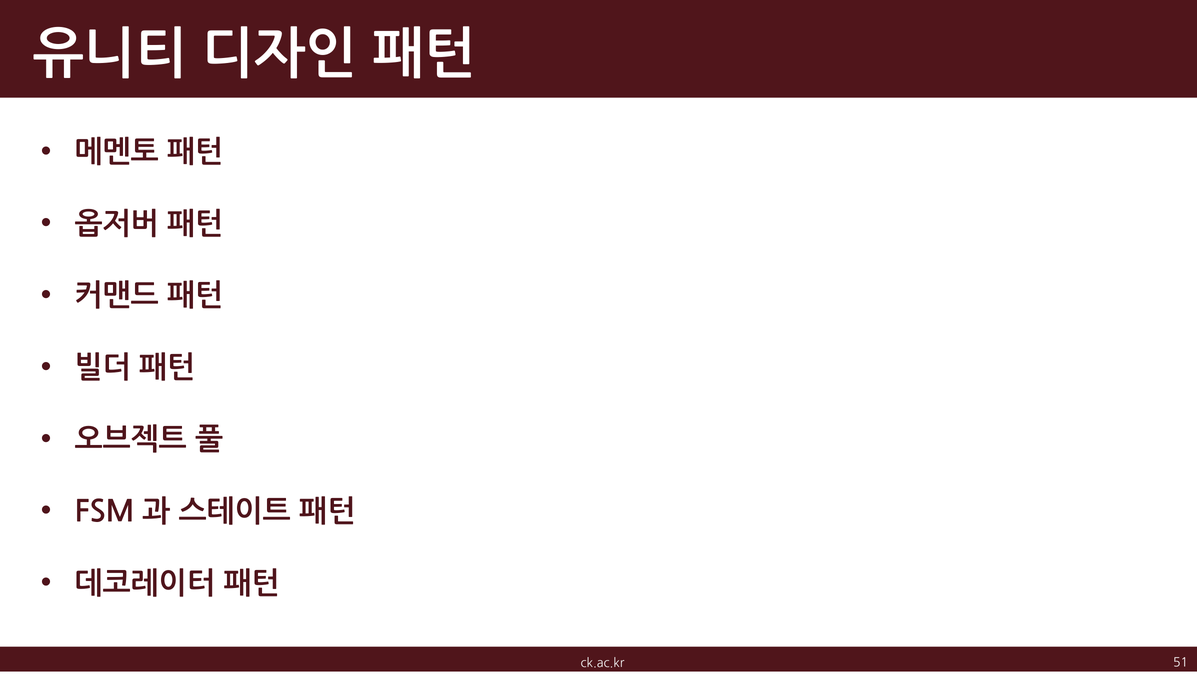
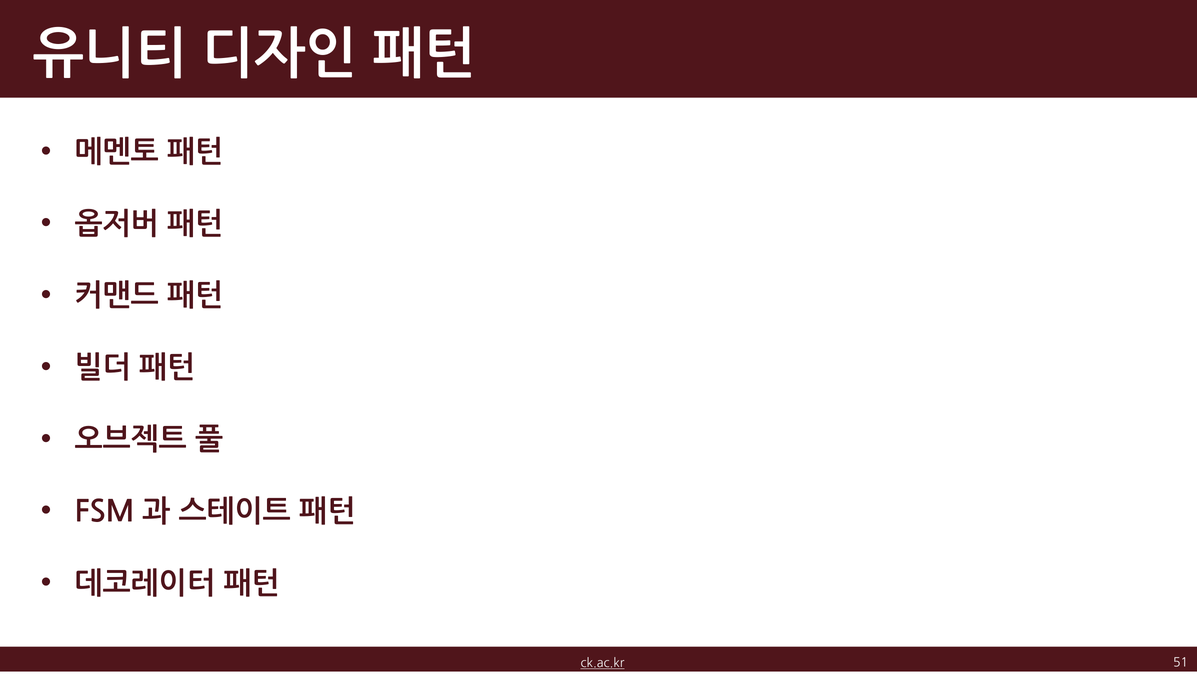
ck.ac.kr underline: none -> present (602, 663)
